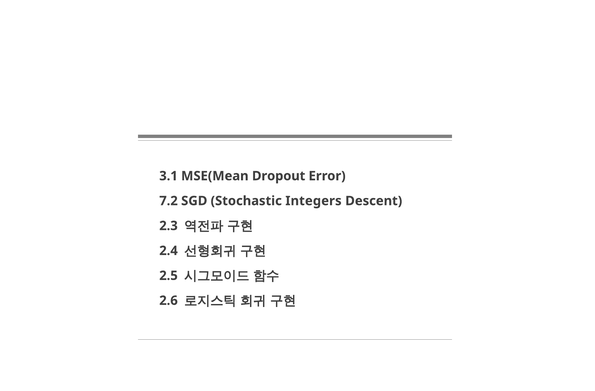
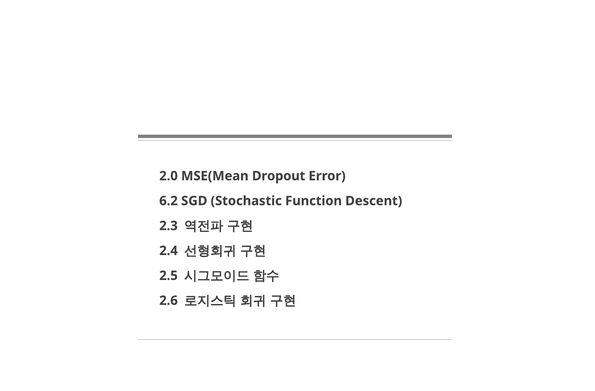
3.1: 3.1 -> 2.0 (169, 176)
7.2: 7.2 -> 6.2 (169, 201)
Integers: Integers -> Function (314, 201)
